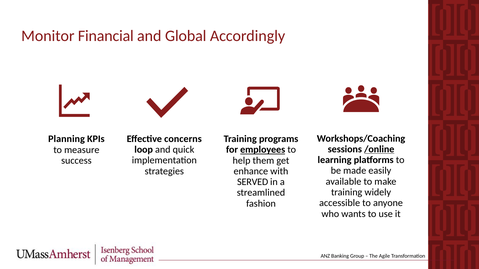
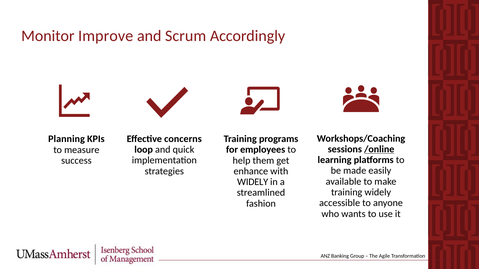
Financial: Financial -> Improve (106, 36)
Global: Global -> Scrum (186, 36)
employees underline: present -> none (263, 150)
SERVED: SERVED -> WIDELY (253, 182)
